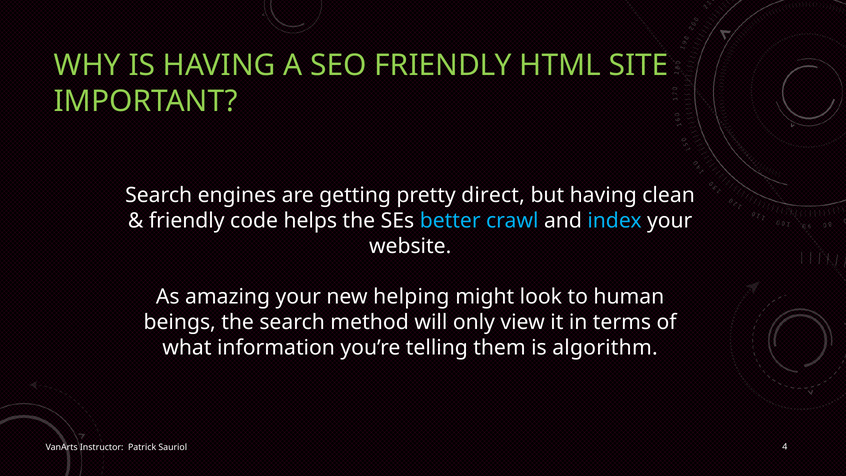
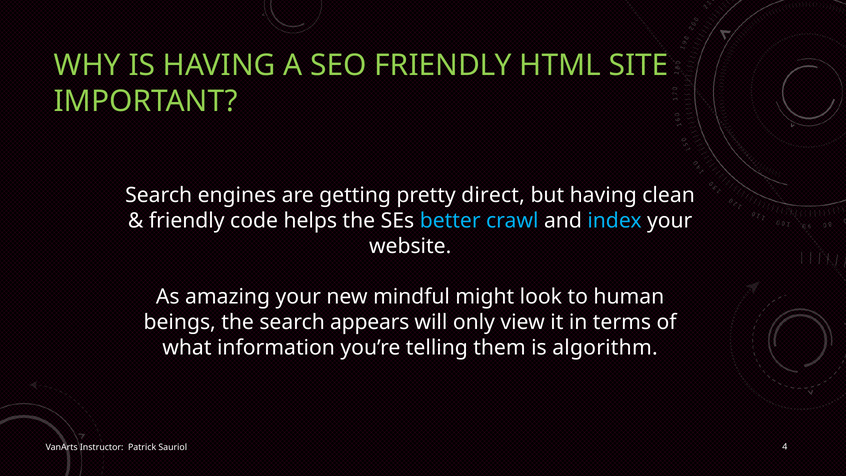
helping: helping -> mindful (411, 297)
method: method -> appears (370, 322)
